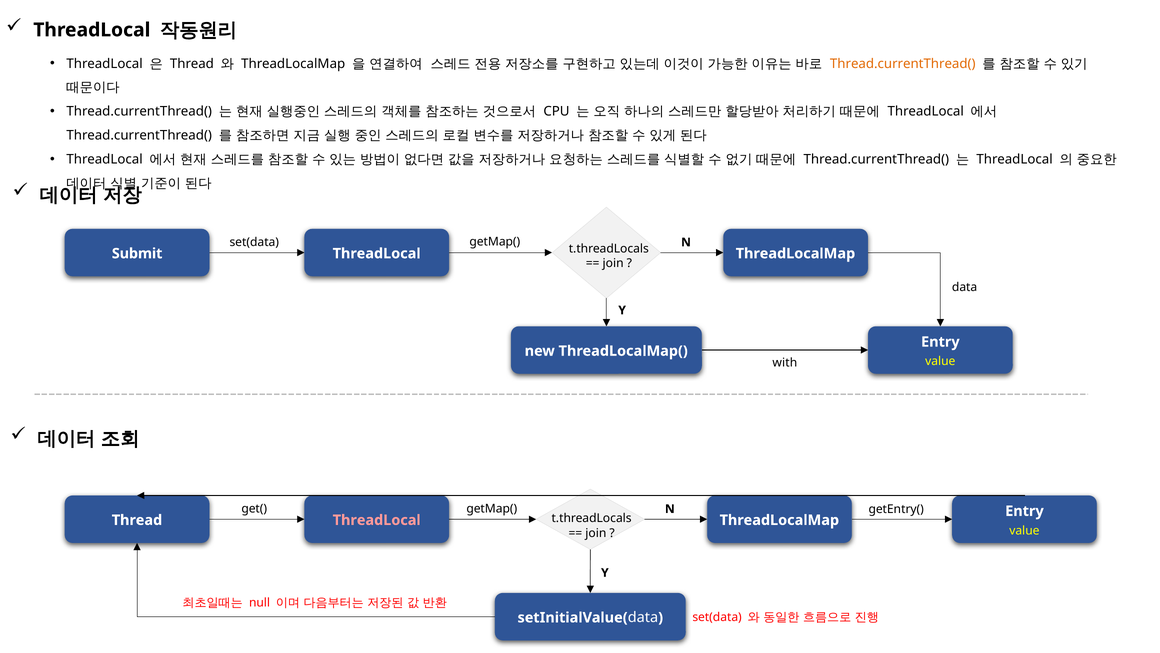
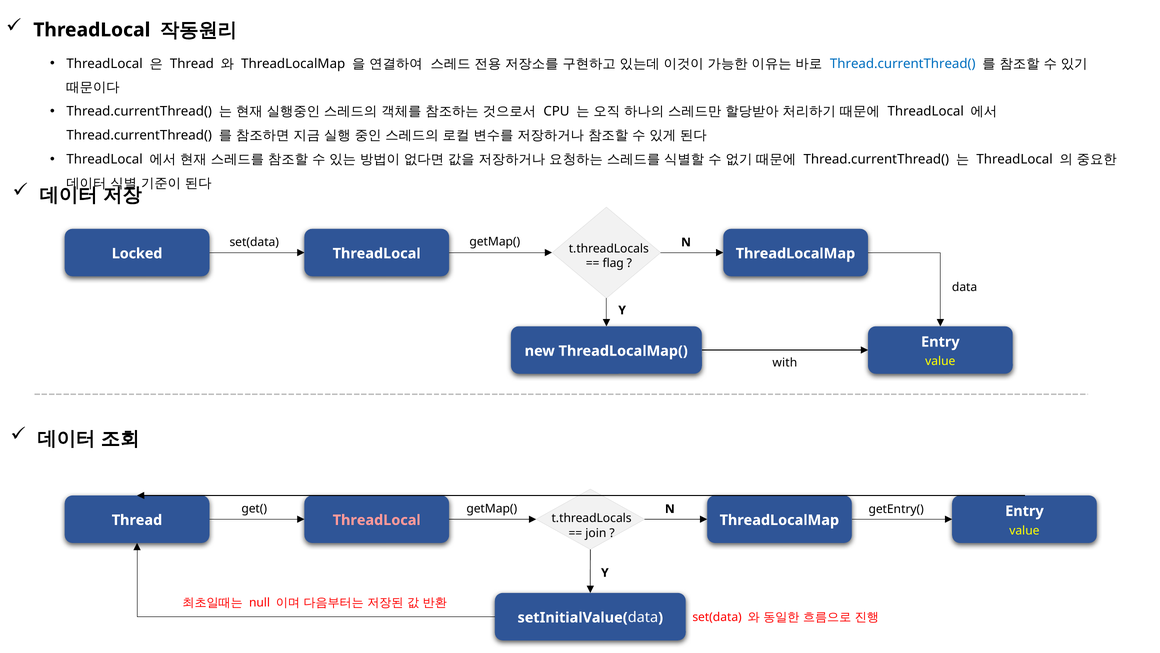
Thread.currentThread( colour: orange -> blue (903, 64)
Submit: Submit -> Locked (137, 253)
join: join -> flag (613, 263)
